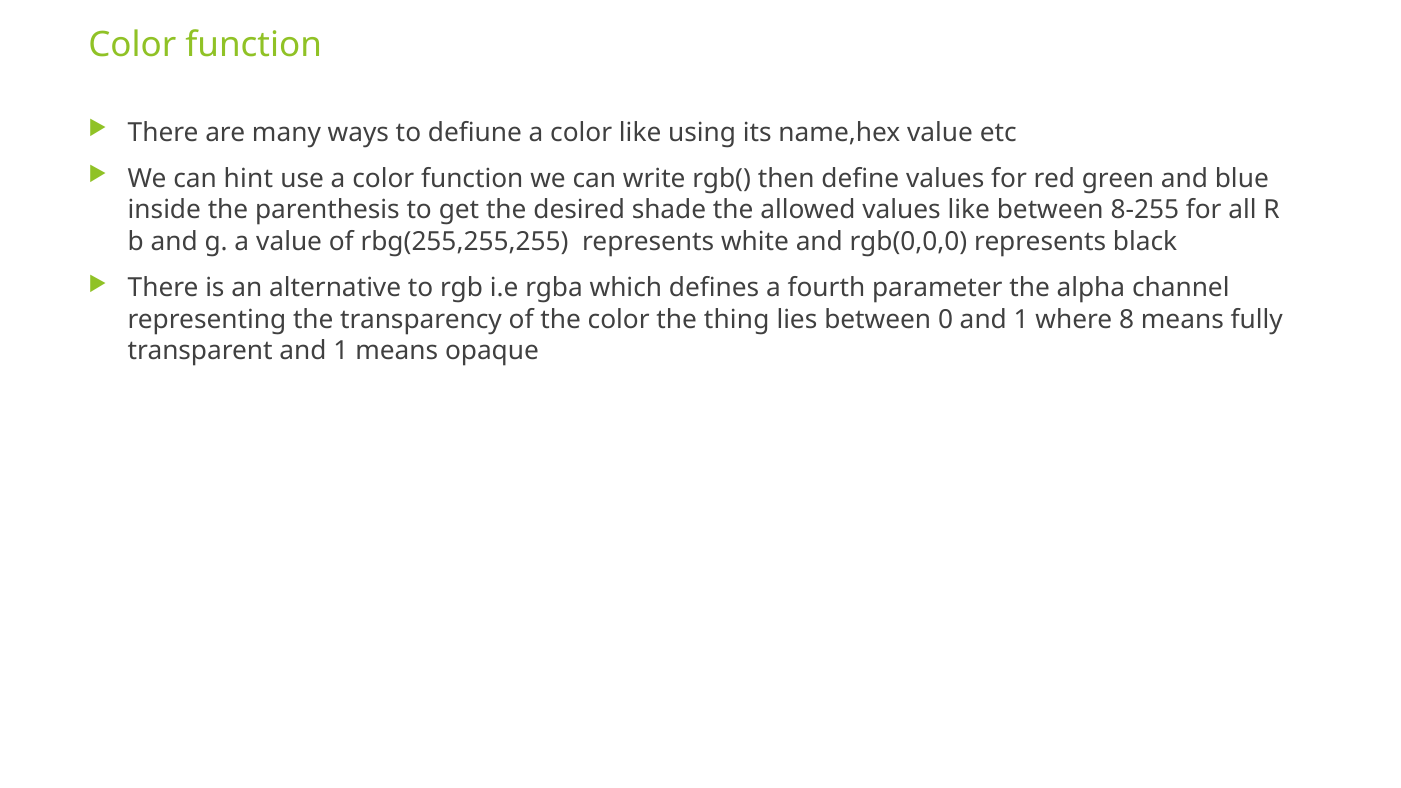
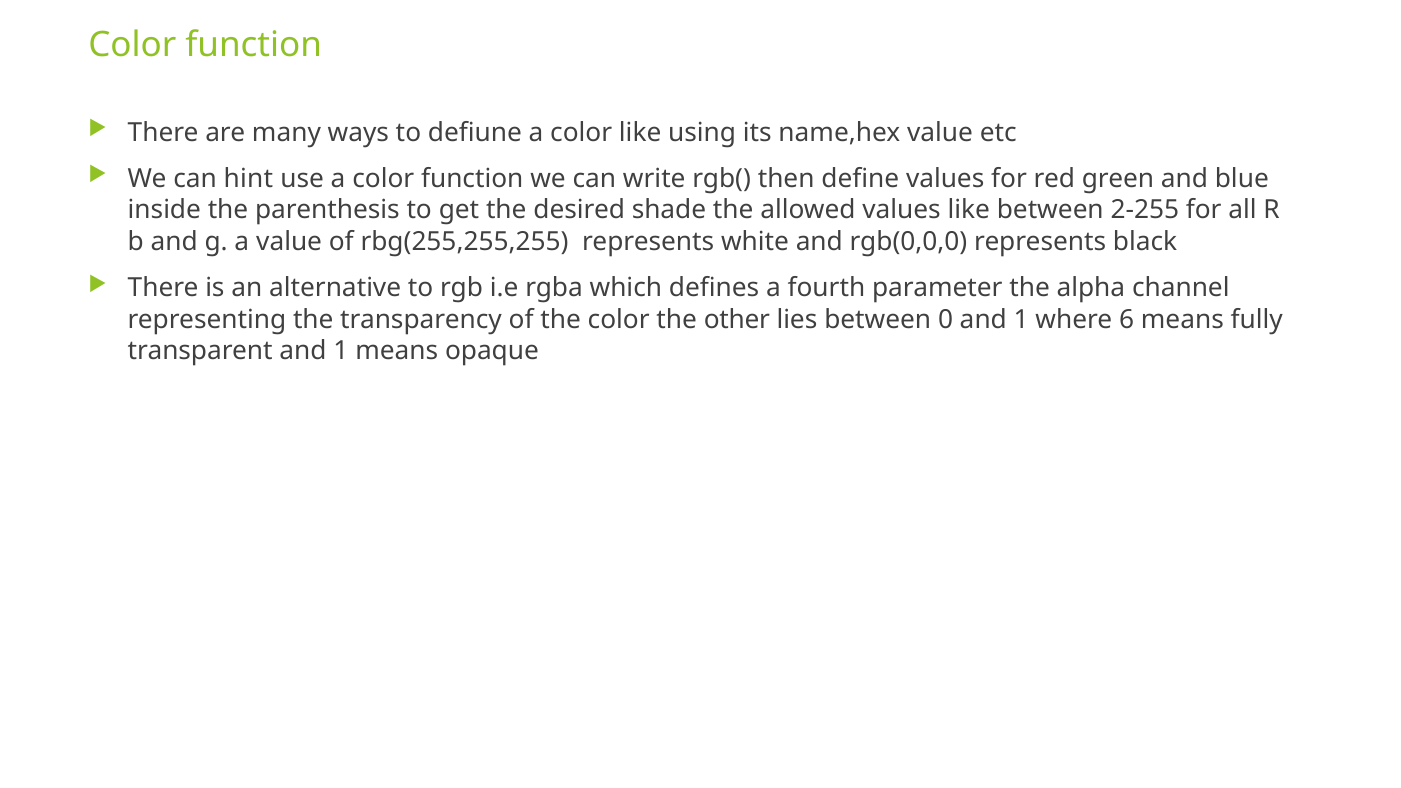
8-255: 8-255 -> 2-255 (1145, 210)
thing: thing -> other (737, 320)
8: 8 -> 6 (1127, 320)
